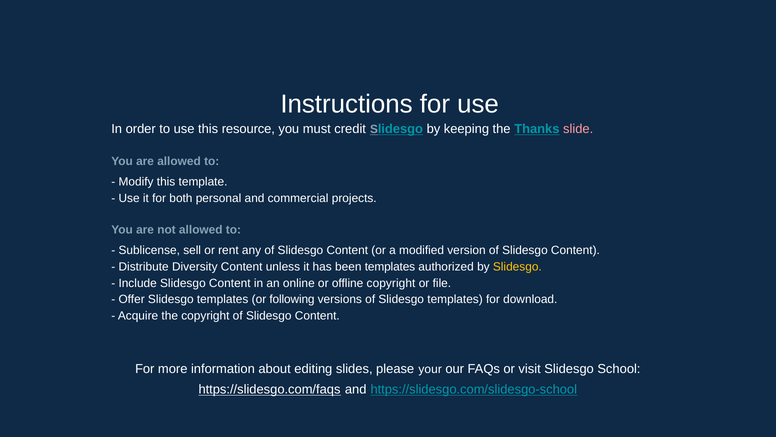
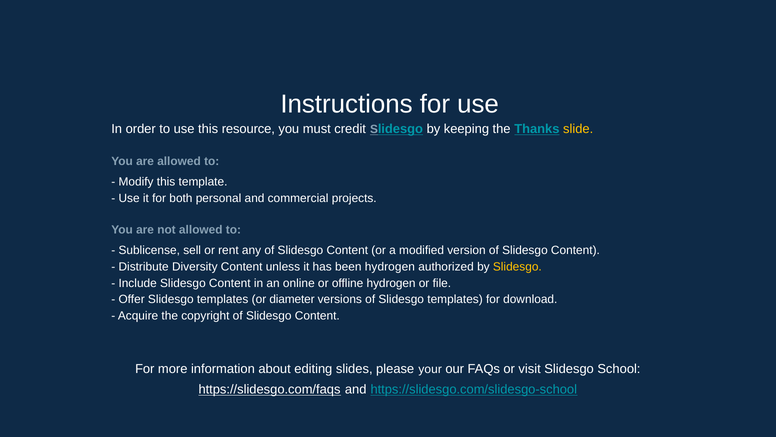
slide colour: pink -> yellow (578, 129)
been templates: templates -> hydrogen (390, 266)
offline copyright: copyright -> hydrogen (391, 283)
following: following -> diameter (292, 299)
